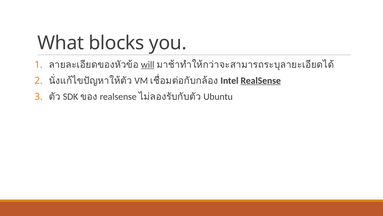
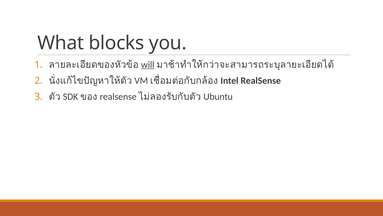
RealSense underline: present -> none (261, 80)
